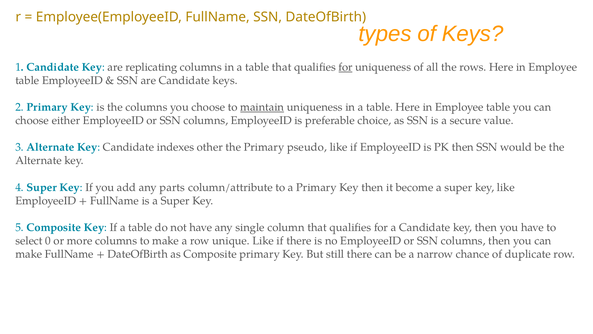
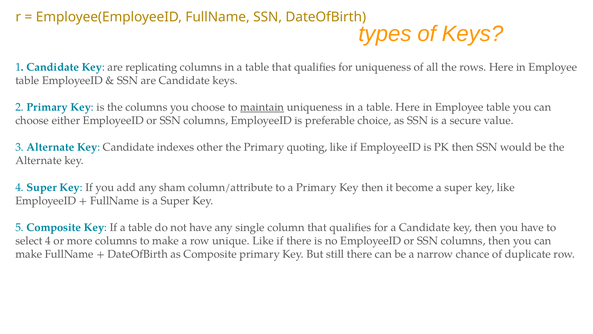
for underline: present -> none (346, 67)
pseudo: pseudo -> quoting (307, 147)
parts: parts -> sham (172, 187)
select 0: 0 -> 4 (48, 240)
